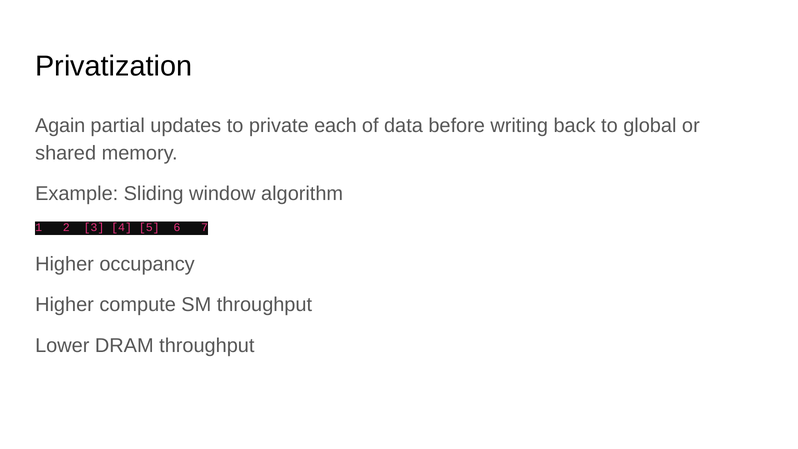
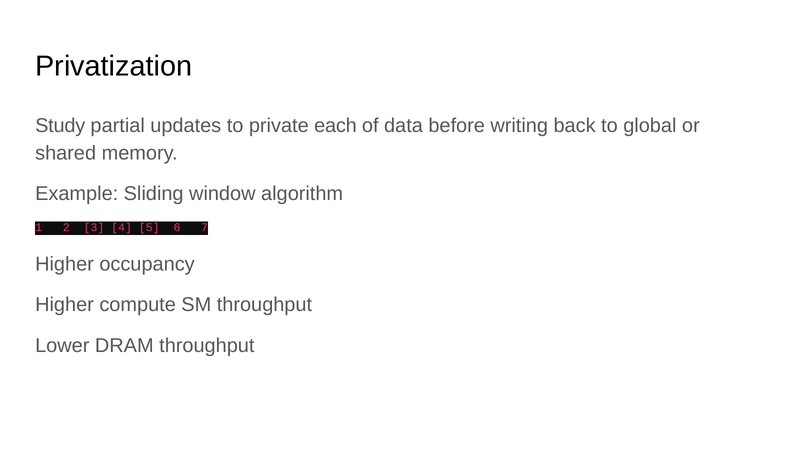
Again: Again -> Study (60, 125)
